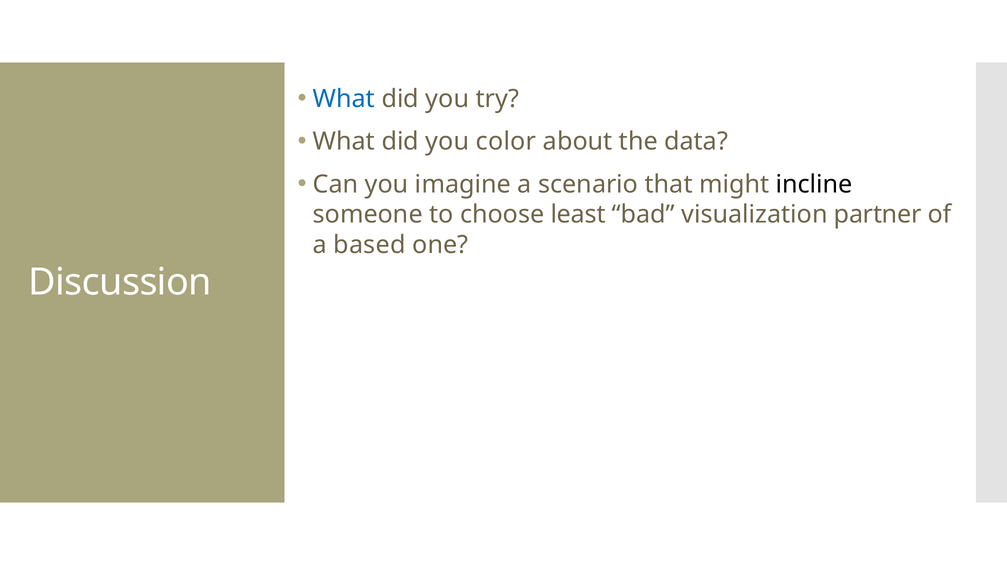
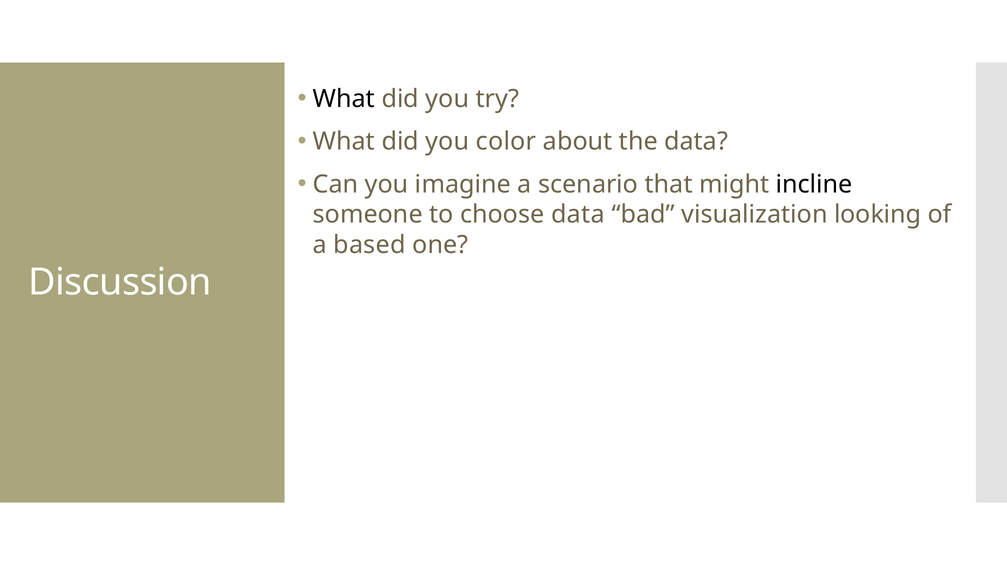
What colour: blue -> black (344, 99)
choose least: least -> data (578, 215)
partner: partner -> looking (878, 215)
